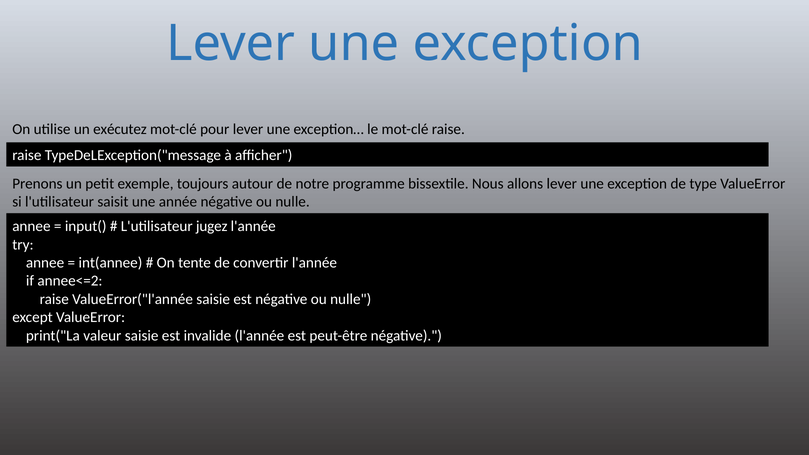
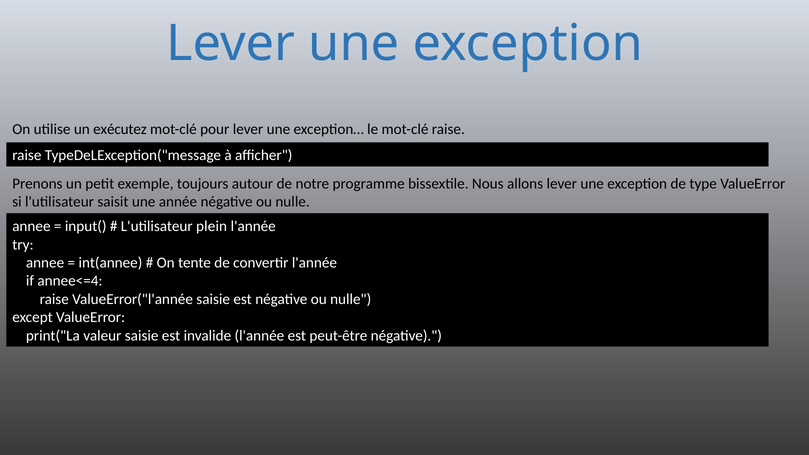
jugez: jugez -> plein (212, 226)
annee<=2: annee<=2 -> annee<=4 (70, 281)
